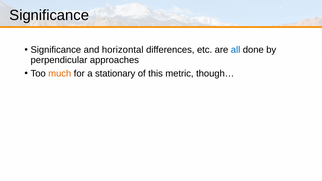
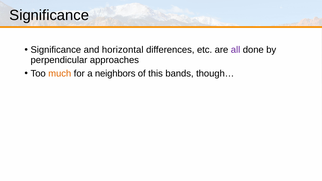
all colour: blue -> purple (236, 50)
stationary: stationary -> neighbors (115, 73)
metric: metric -> bands (179, 73)
